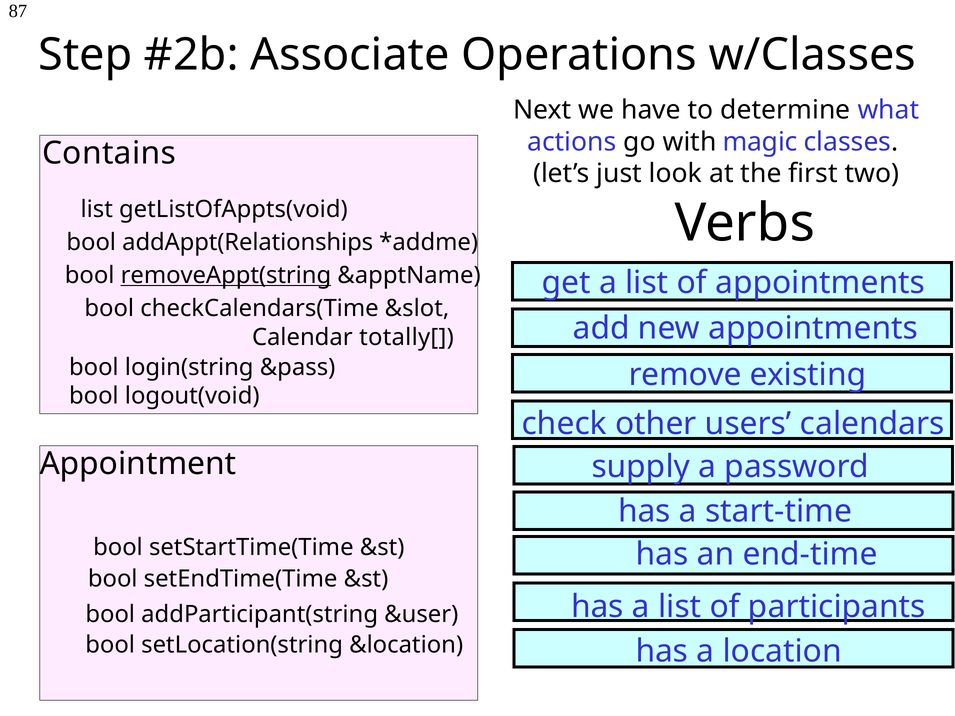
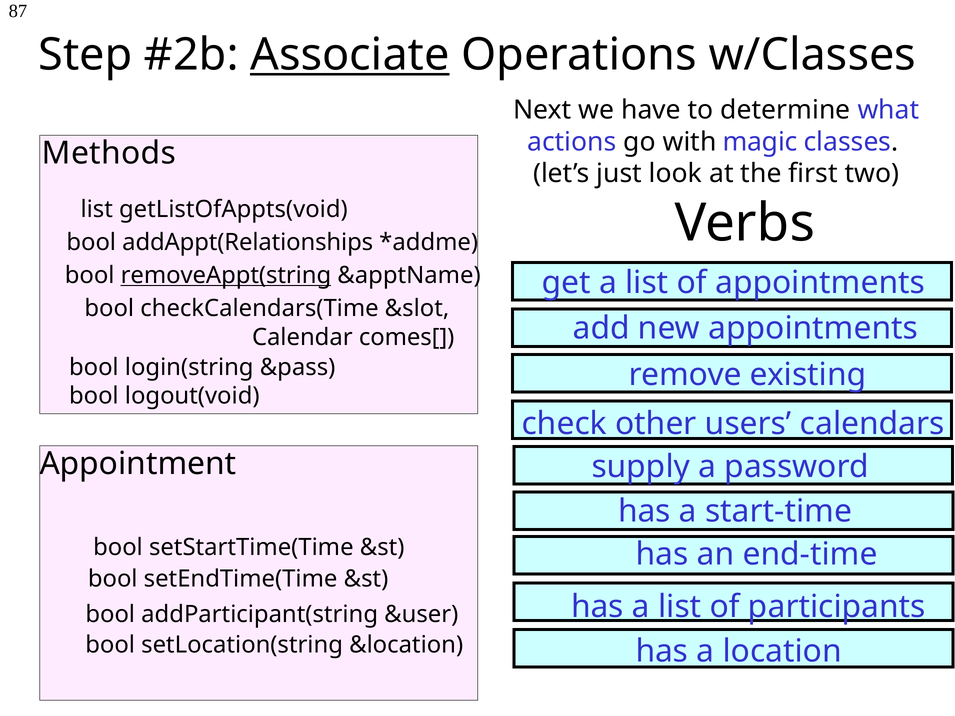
Associate underline: none -> present (350, 55)
Contains: Contains -> Methods (109, 153)
totally[: totally[ -> comes[ (407, 337)
